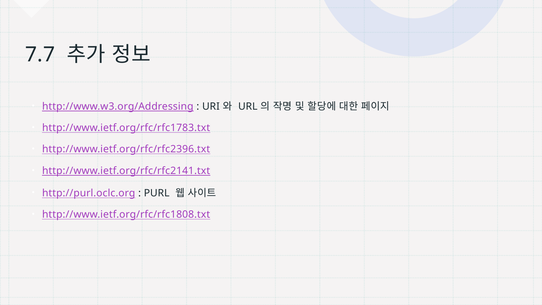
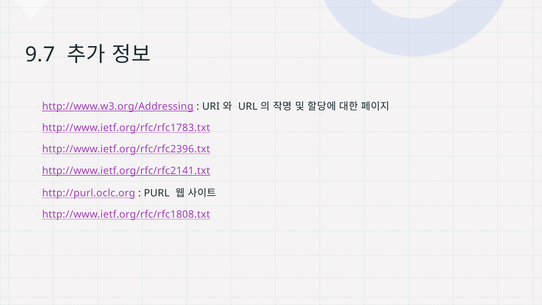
7.7: 7.7 -> 9.7 (40, 55)
